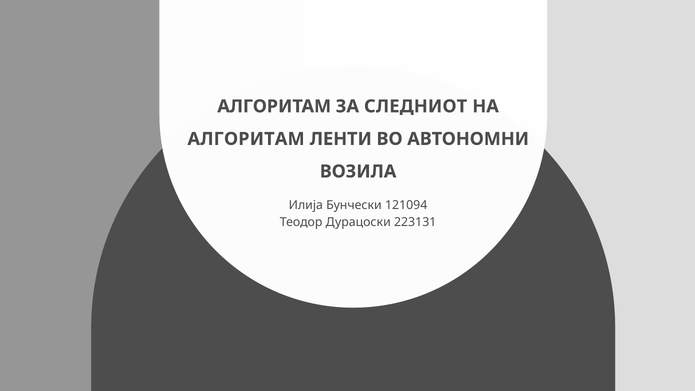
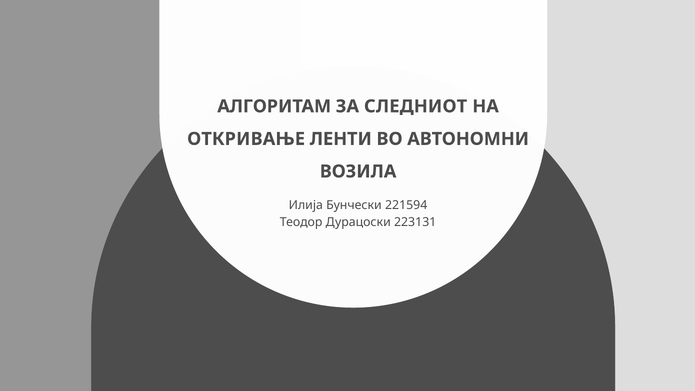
АЛГОРИТАМ: АЛГОРИТАМ -> ОТКРИВАЊЕ (246, 139)
121094: 121094 -> 221594 (406, 205)
